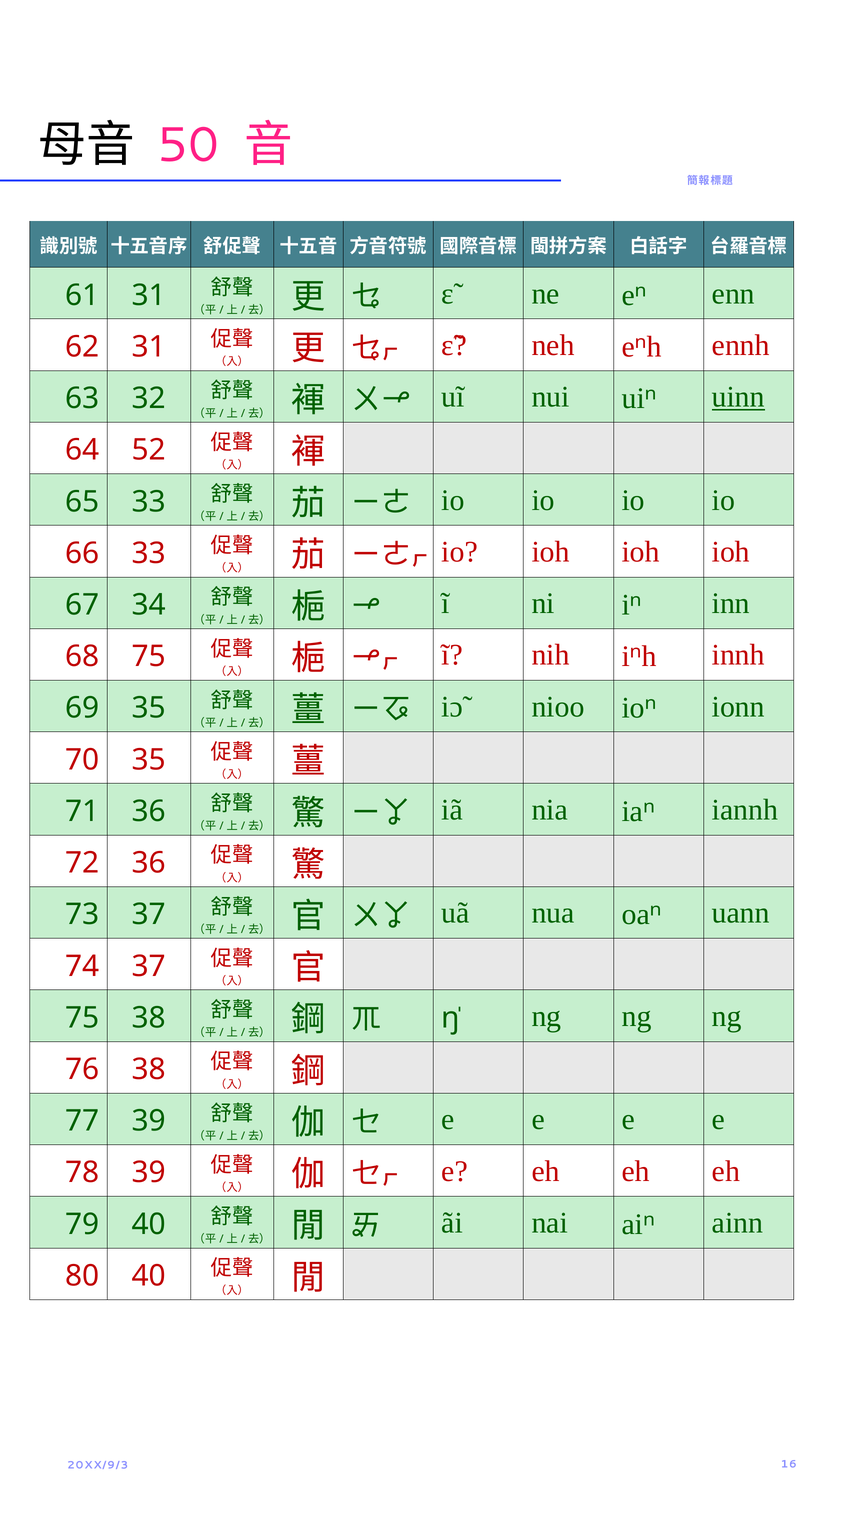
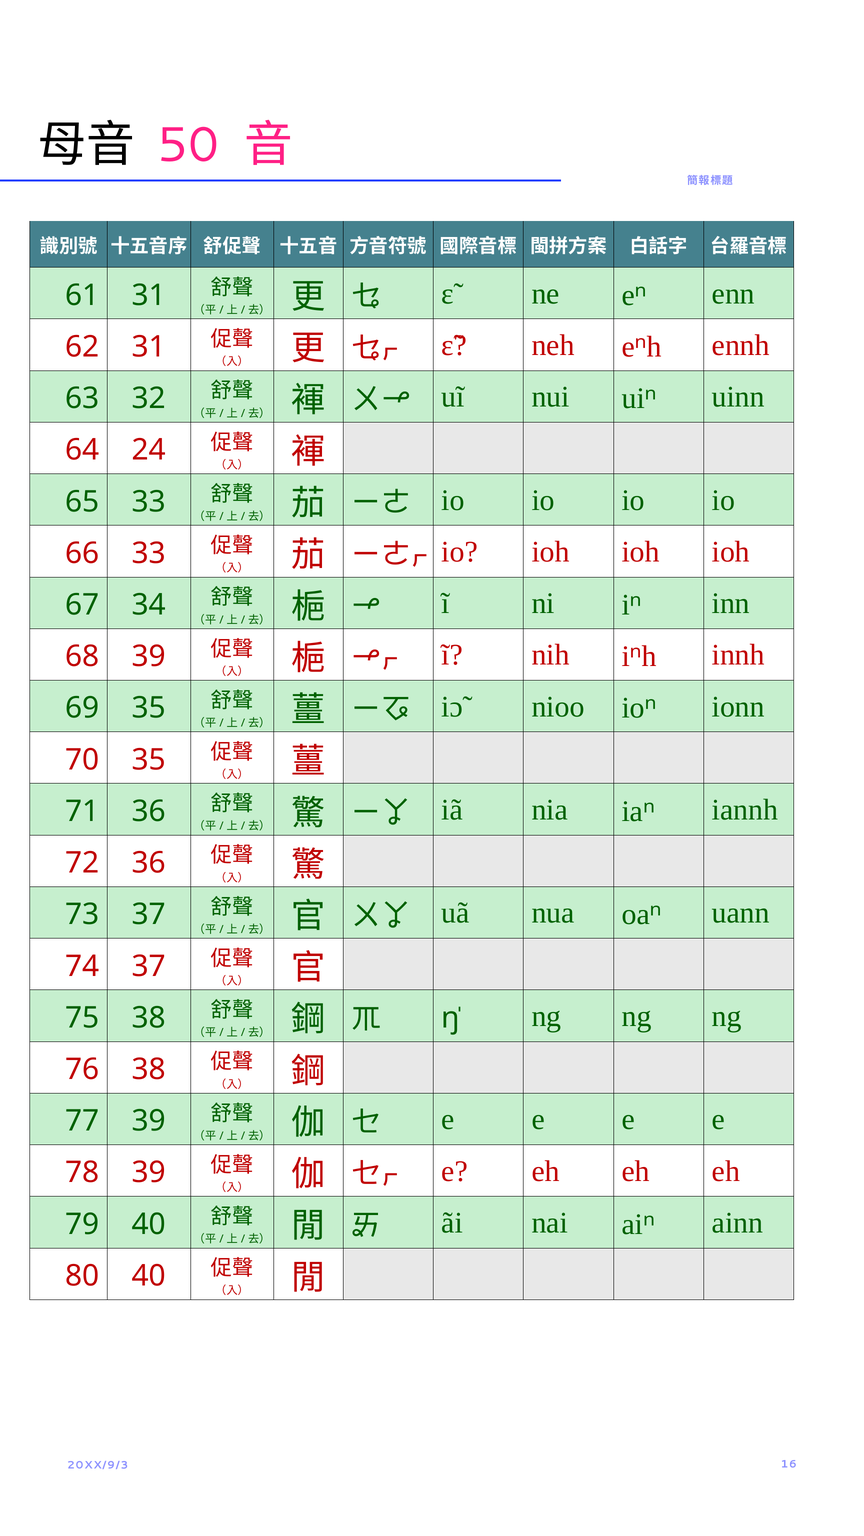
uinn underline: present -> none (738, 397)
52: 52 -> 24 (149, 450)
68 75: 75 -> 39 (149, 656)
